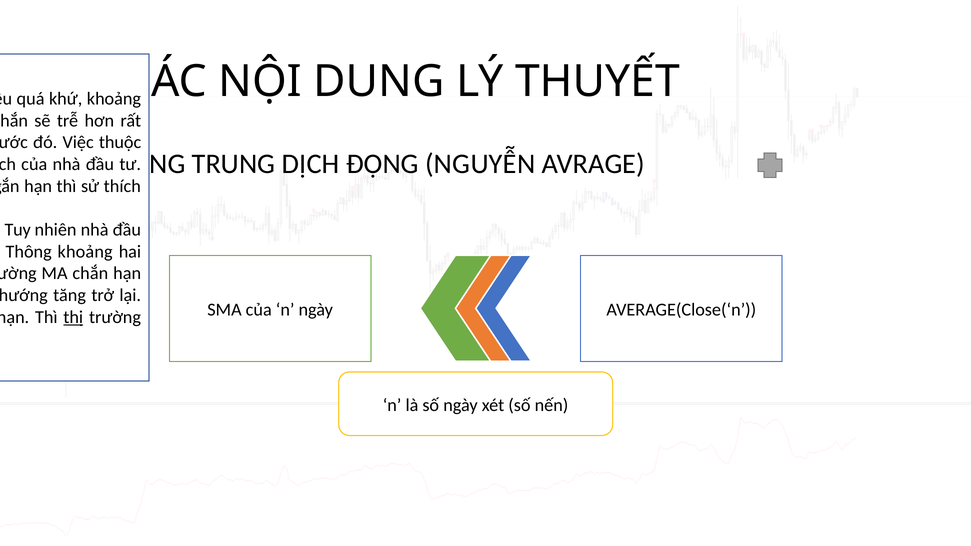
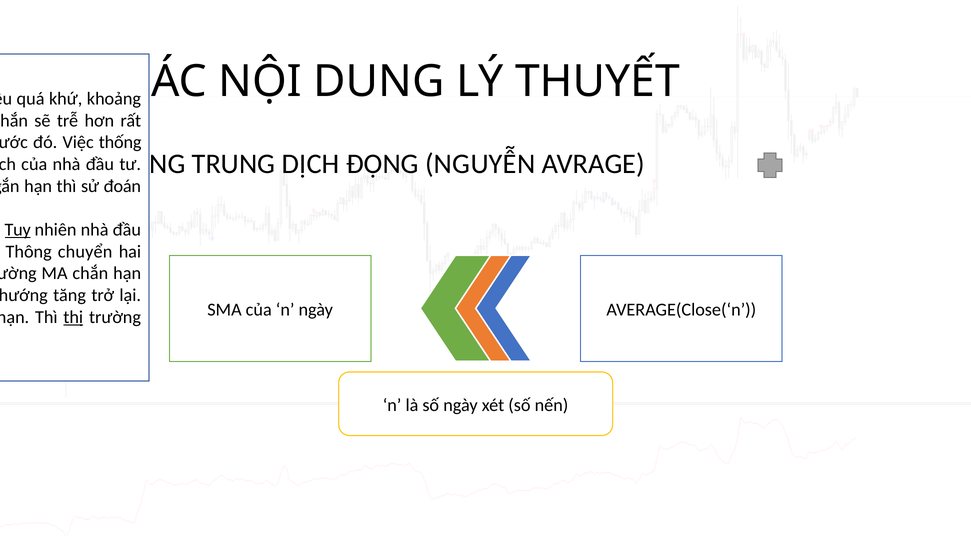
Việc thuộc: thuộc -> thống (120, 142)
sử thích: thích -> đoán (122, 186)
Tuy underline: none -> present (18, 230)
Thông khoảng: khoảng -> chuyển (85, 252)
